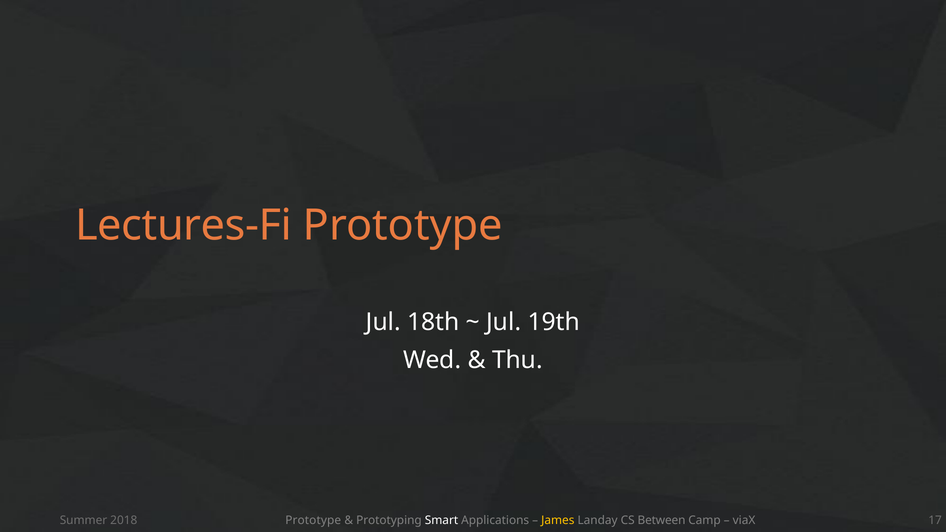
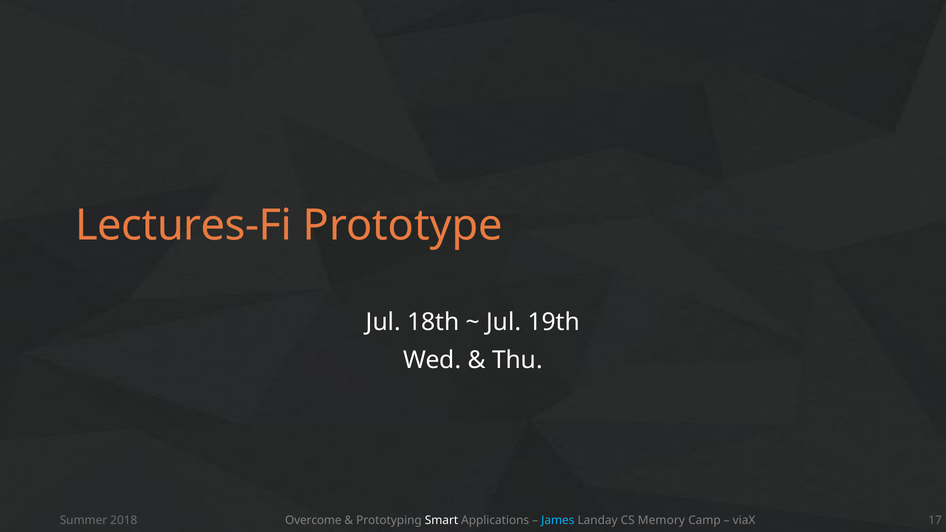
Prototype: Prototype -> Overcome (313, 521)
James colour: yellow -> light blue (558, 521)
Between: Between -> Memory (661, 521)
